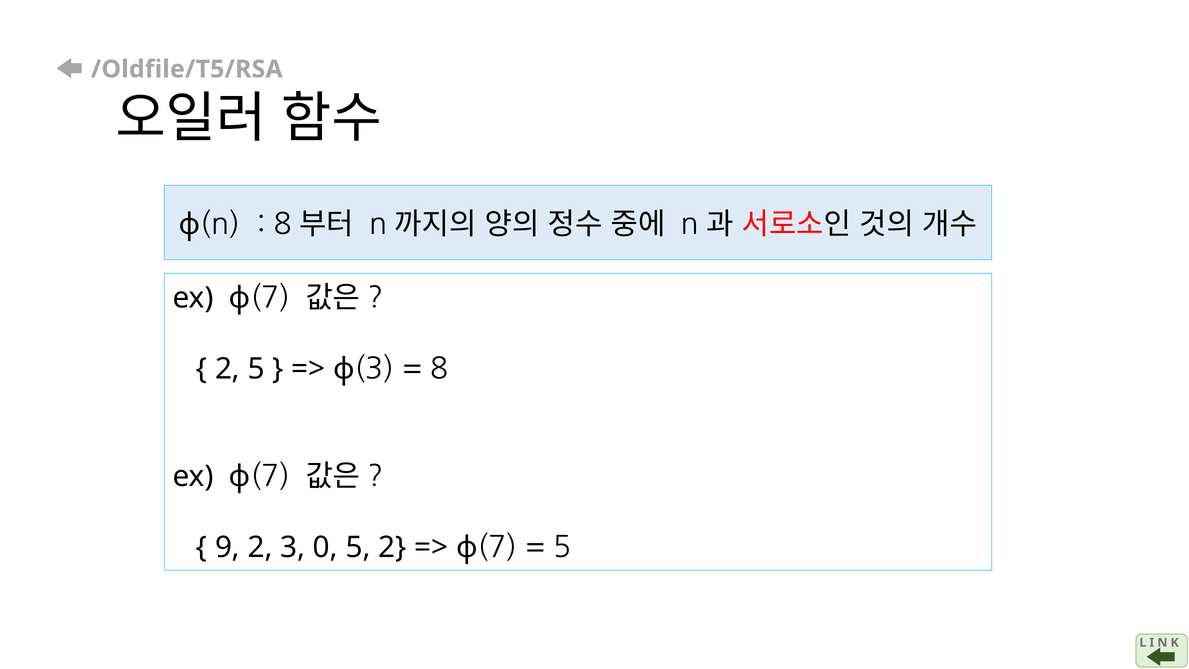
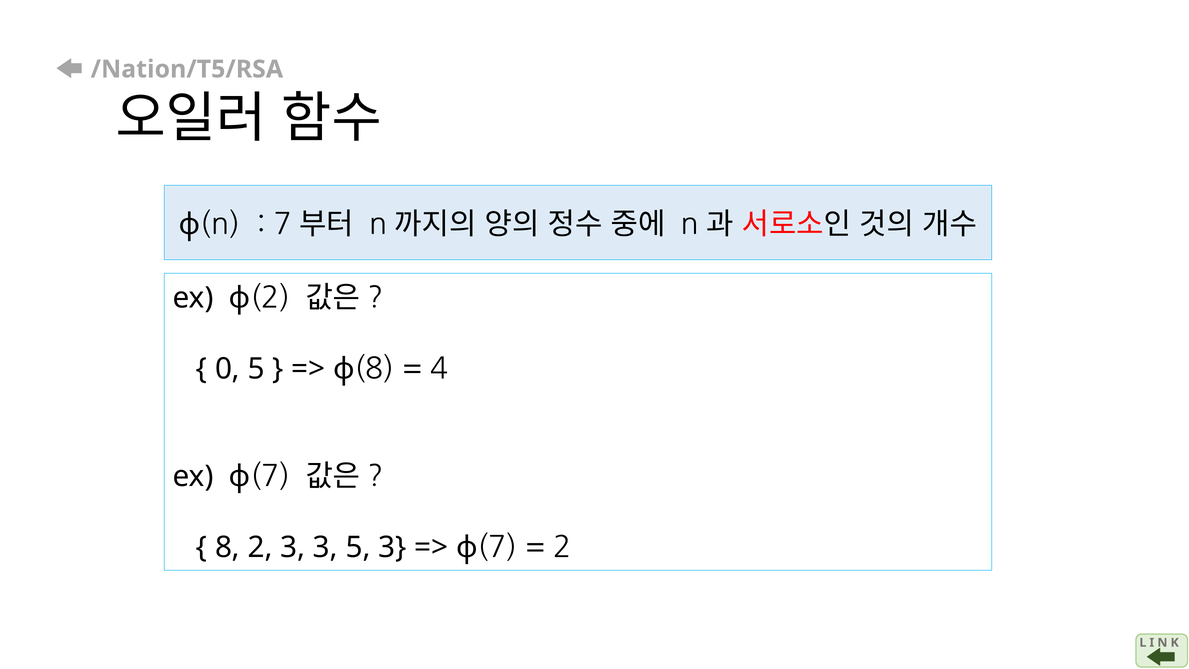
/Oldfile/T5/RSA: /Oldfile/T5/RSA -> /Nation/T5/RSA (187, 69)
8: 8 -> 7 (283, 224)
7: 7 -> 2 (270, 298)
2: 2 -> 0 (227, 369)
3: 3 -> 8 (374, 369)
8: 8 -> 4 (439, 369)
9: 9 -> 8 (227, 547)
3 0: 0 -> 3 (325, 547)
5 2: 2 -> 3 (392, 547)
5: 5 -> 2 (562, 547)
